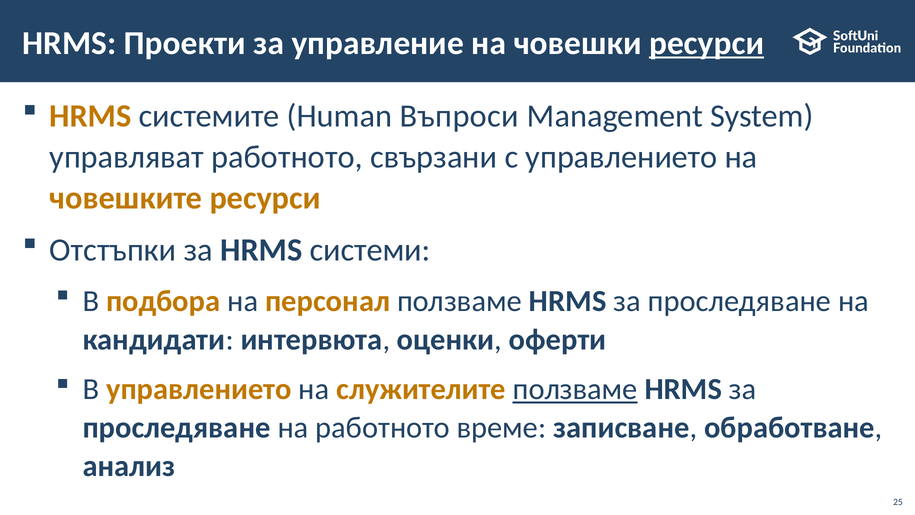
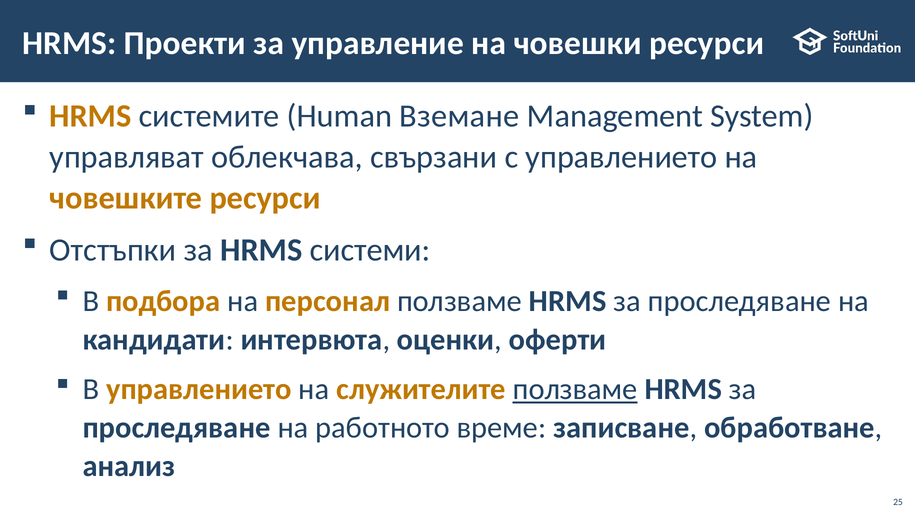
ресурси underline: present -> none (707, 43)
Въпроси: Въпроси -> Вземане (459, 116)
управляват работното: работното -> облекчава (287, 157)
